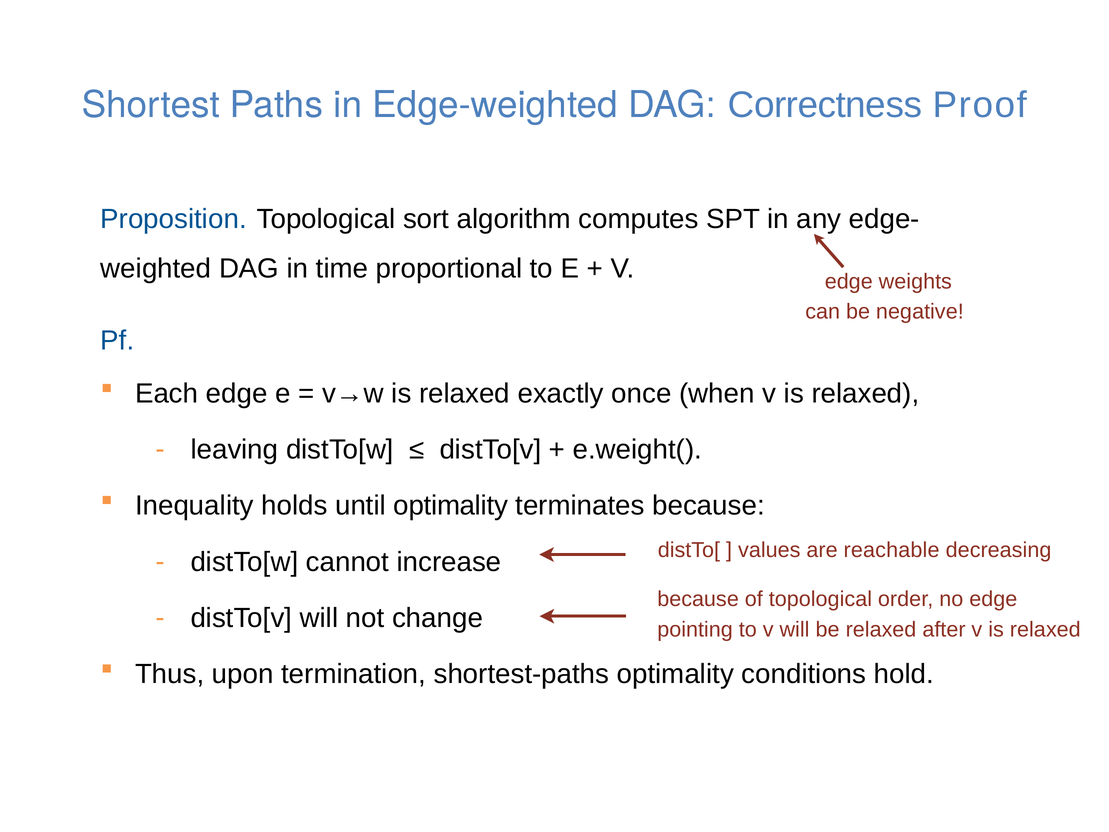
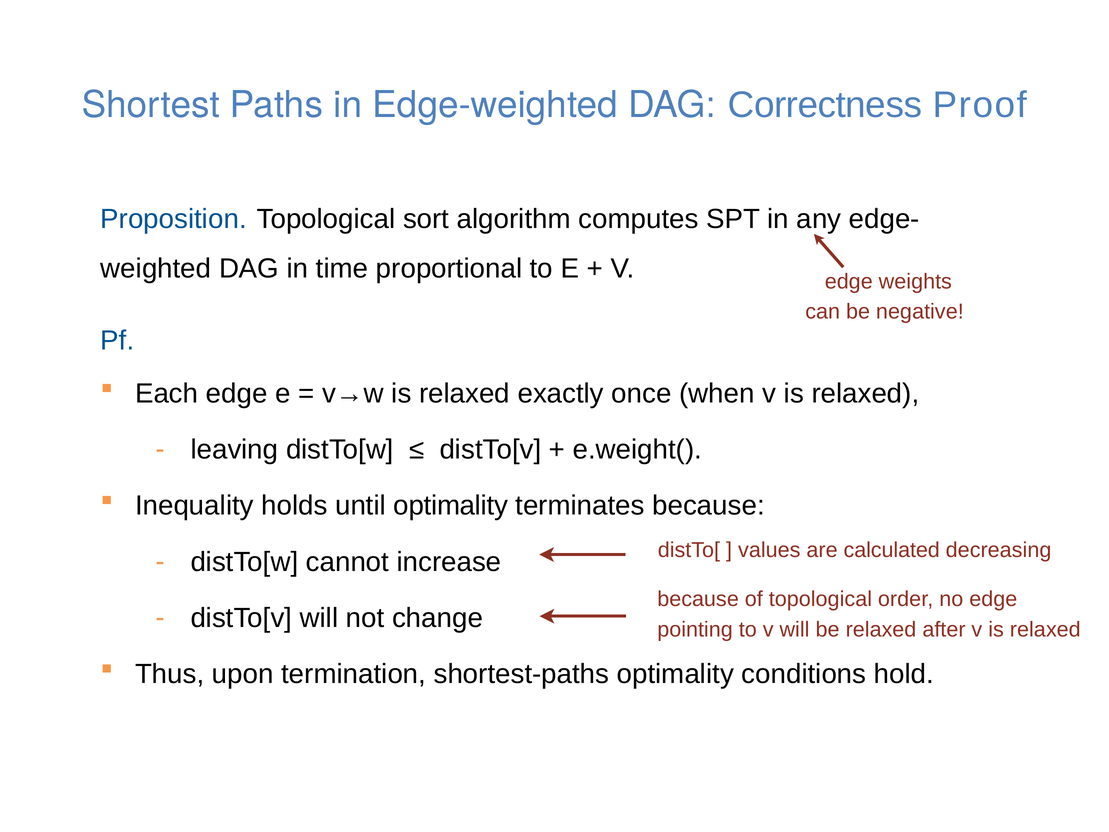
reachable: reachable -> calculated (892, 550)
